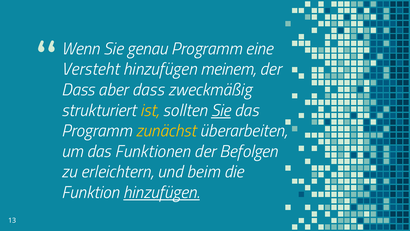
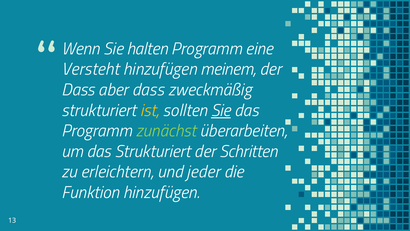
genau: genau -> halten (147, 49)
zunächst colour: yellow -> light green (166, 131)
das Funktionen: Funktionen -> Strukturiert (153, 151)
Befolgen: Befolgen -> Schritten (249, 151)
beim: beim -> jeder (203, 172)
hinzufügen underline: present -> none (161, 192)
